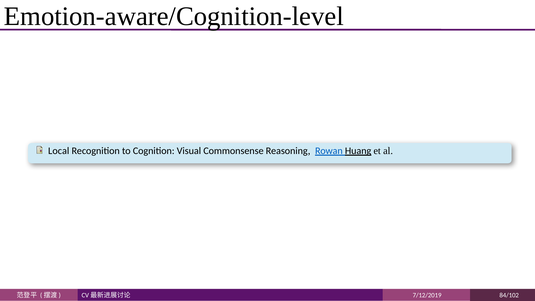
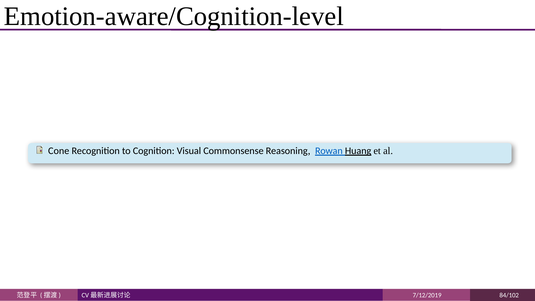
Local: Local -> Cone (59, 151)
